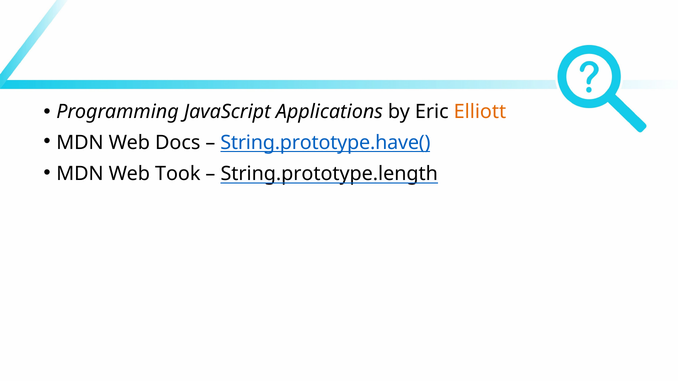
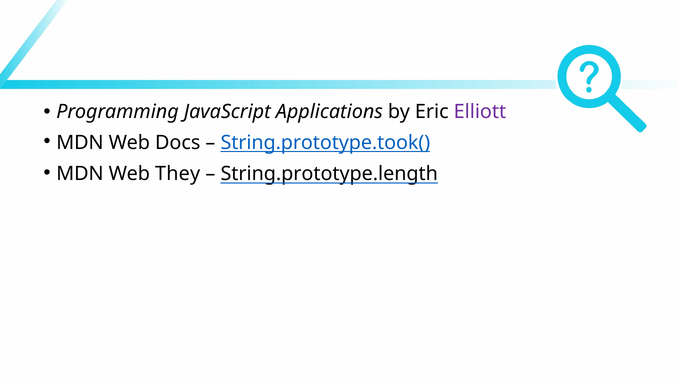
Elliott colour: orange -> purple (480, 112)
String.prototype.have(: String.prototype.have( -> String.prototype.took( (325, 143)
Took: Took -> They (178, 174)
